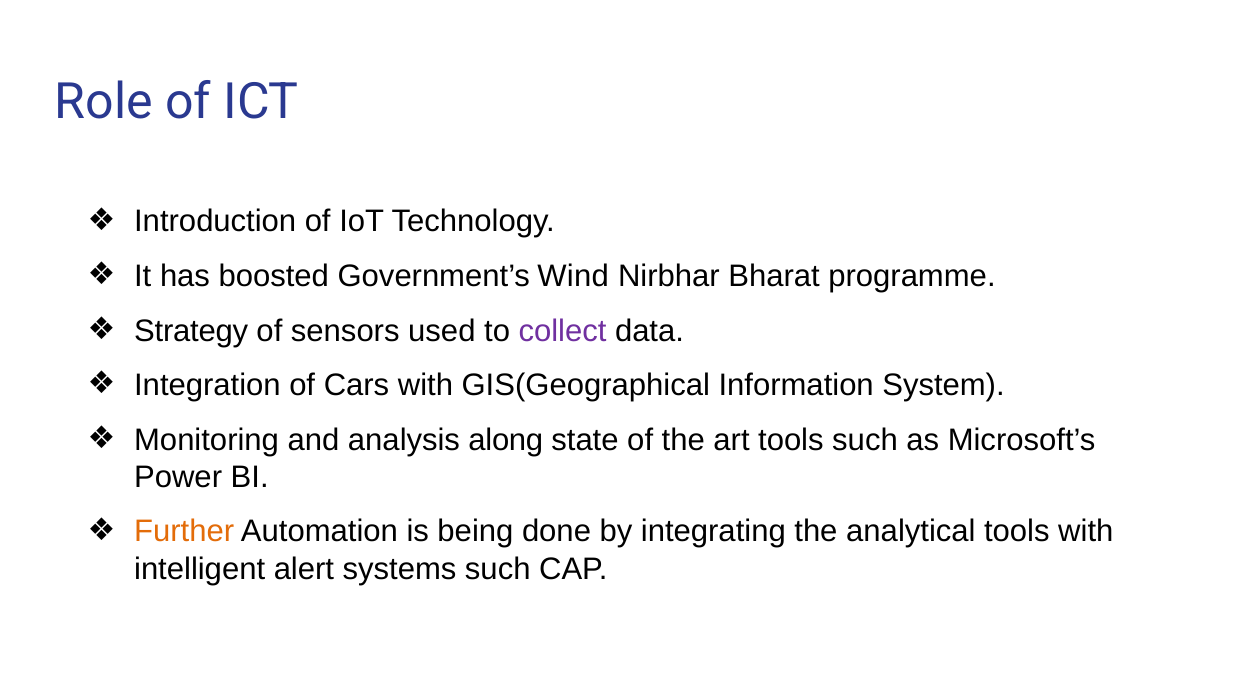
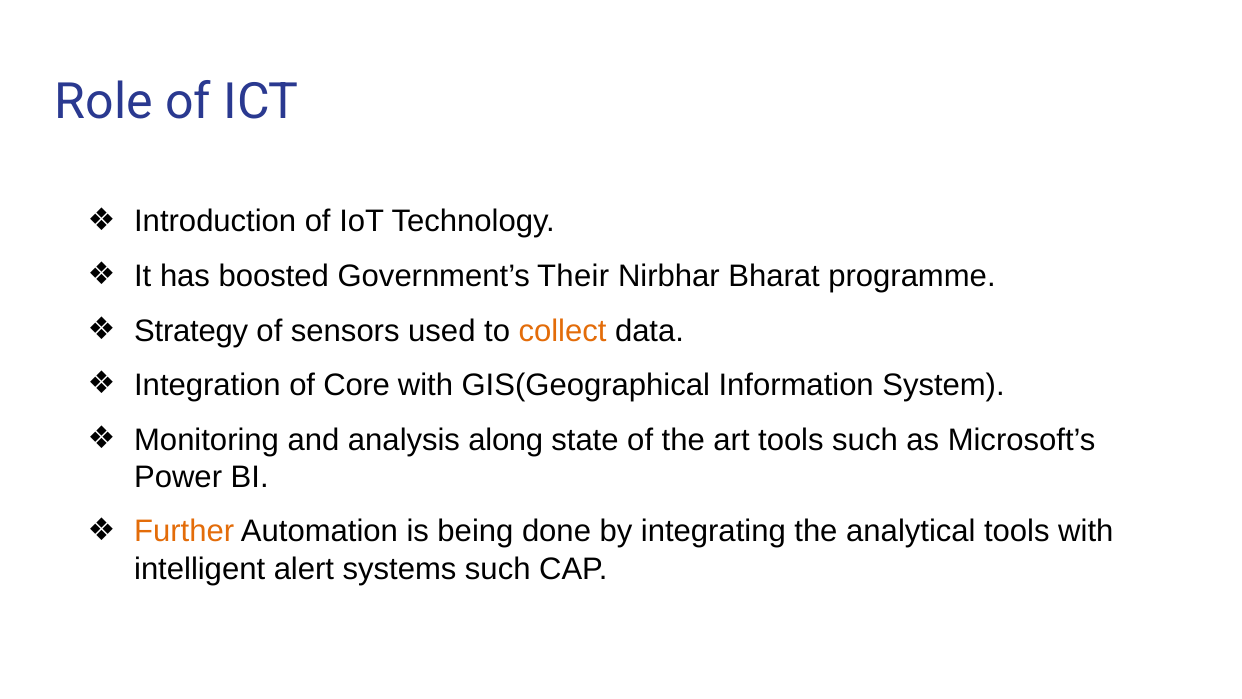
Wind: Wind -> Their (573, 276)
collect colour: purple -> orange (563, 331)
Cars: Cars -> Core (357, 385)
